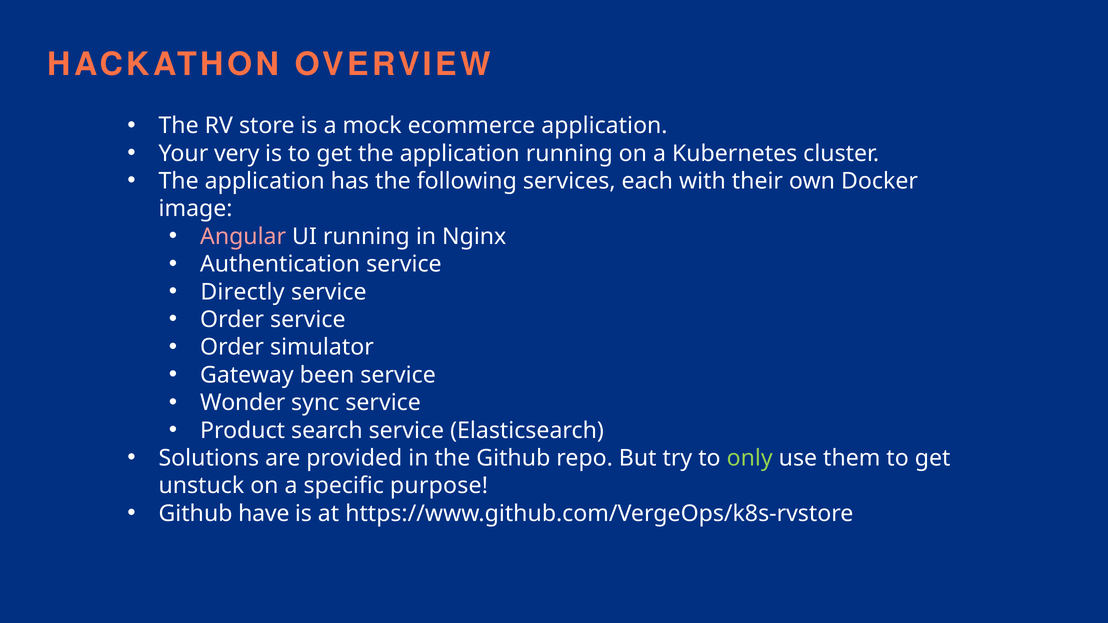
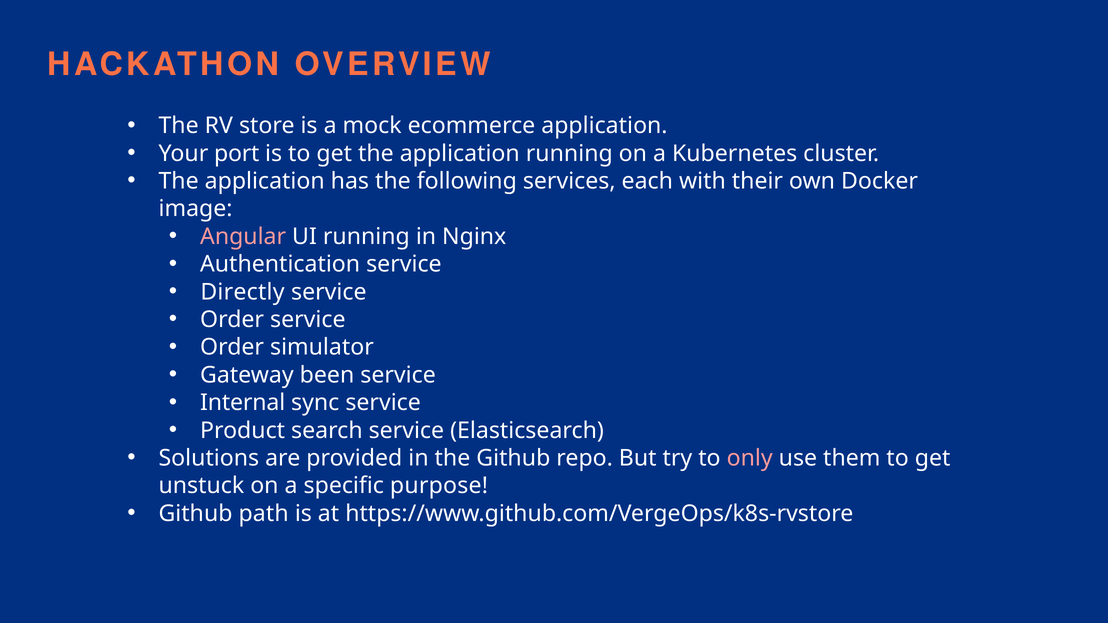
very: very -> port (237, 153)
Wonder: Wonder -> Internal (243, 403)
only colour: light green -> pink (750, 458)
have: have -> path (264, 514)
